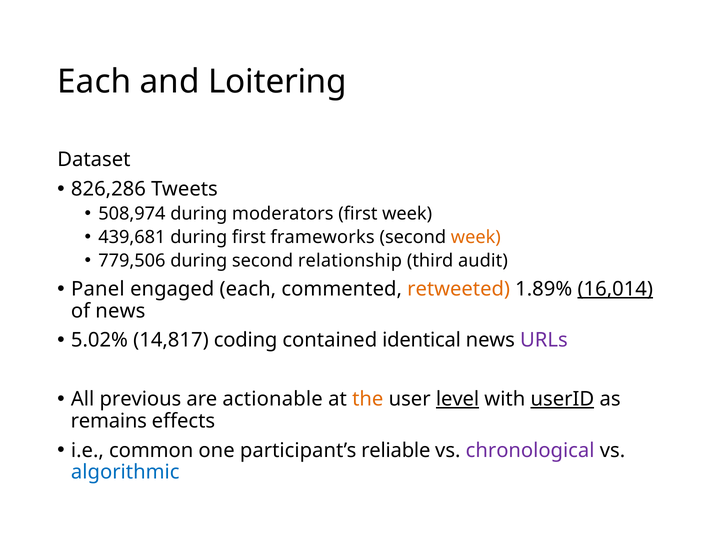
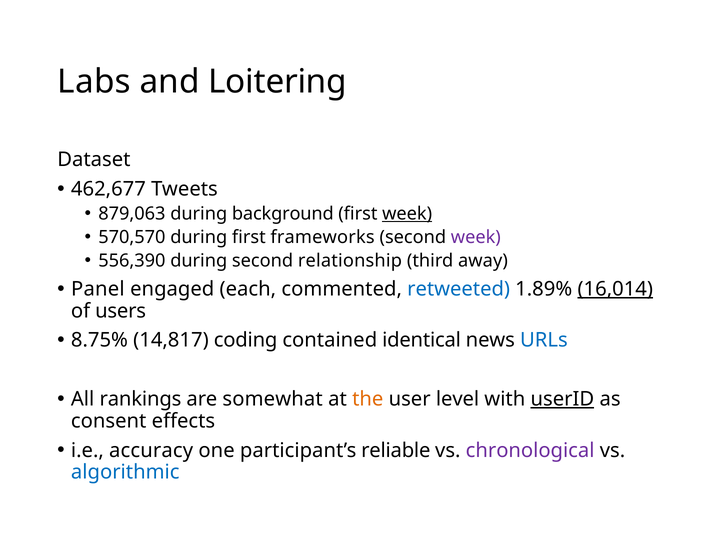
Each: Each -> Labs (94, 82)
826,286: 826,286 -> 462,677 (108, 189)
508,974: 508,974 -> 879,063 (132, 214)
moderators: moderators -> background (283, 214)
week underline: none -> present (407, 214)
439,681: 439,681 -> 570,570 (132, 237)
week colour: orange -> purple (476, 237)
779,506: 779,506 -> 556,390 (132, 261)
audit: audit -> away (483, 261)
retweeted colour: orange -> blue (459, 289)
of news: news -> users (121, 311)
5.02%: 5.02% -> 8.75% (99, 340)
URLs colour: purple -> blue (544, 340)
previous: previous -> rankings (140, 399)
actionable: actionable -> somewhat (273, 399)
level underline: present -> none (458, 399)
remains: remains -> consent (109, 421)
common: common -> accuracy (151, 450)
